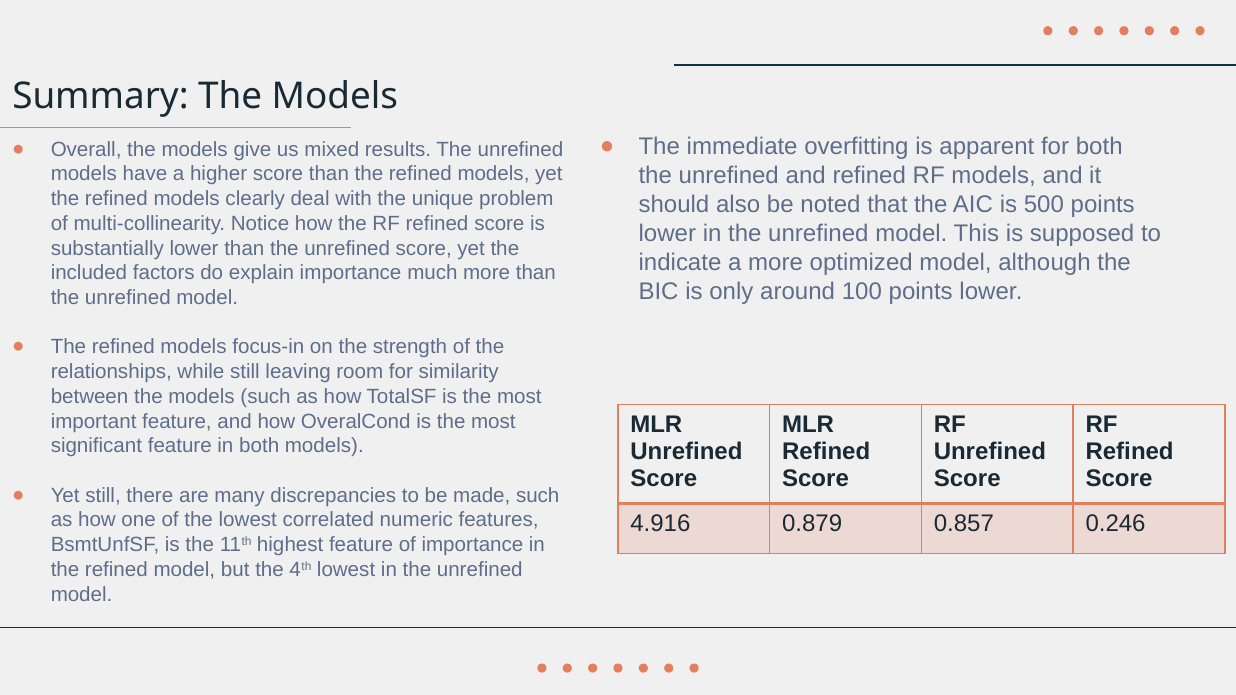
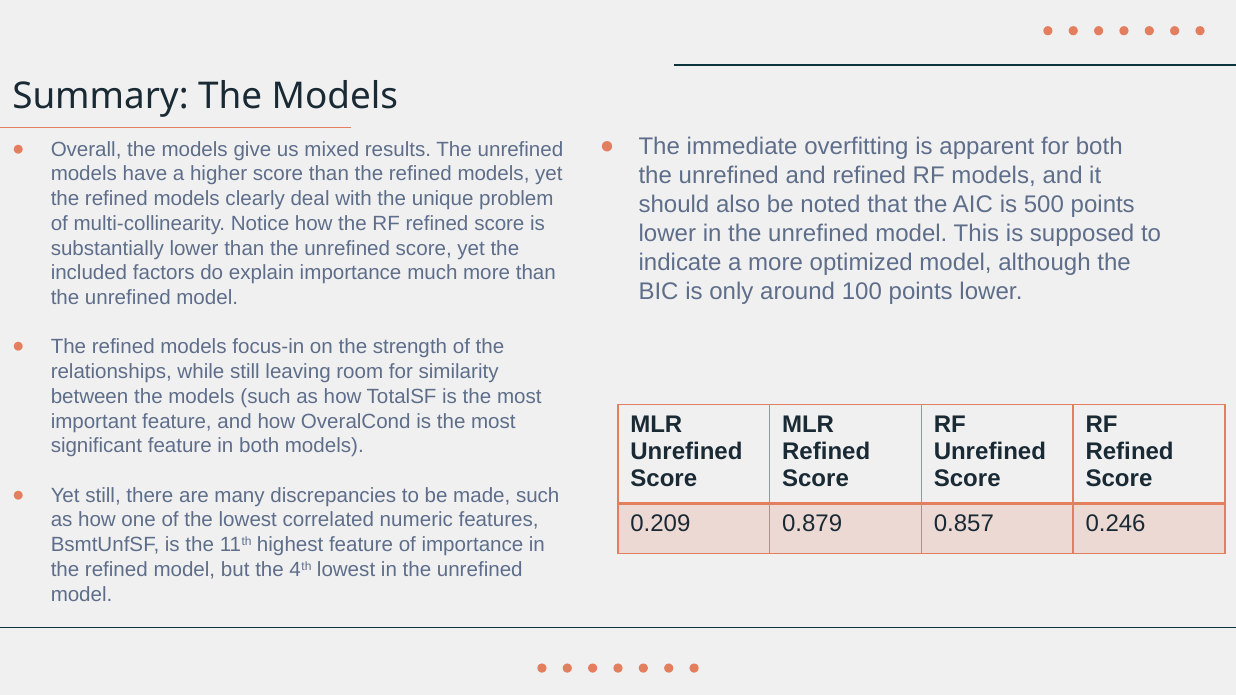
4.916: 4.916 -> 0.209 (660, 524)
